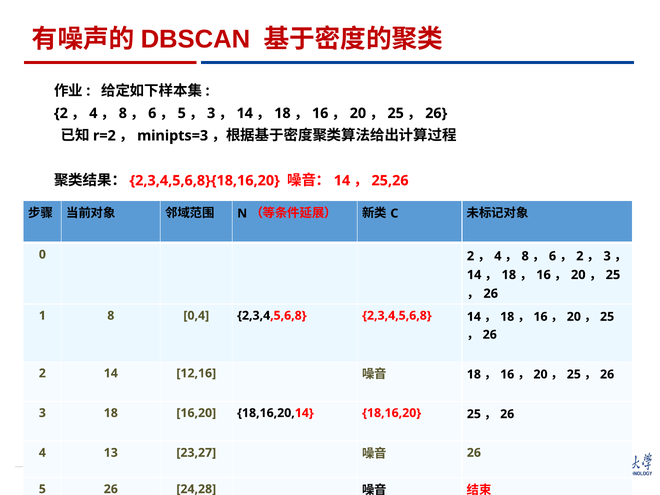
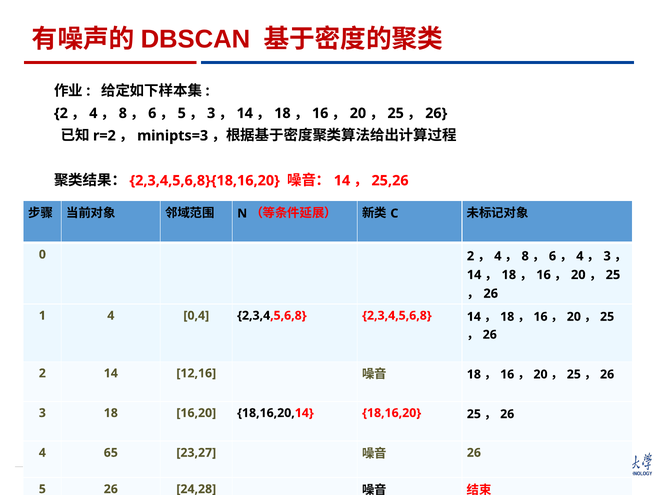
2: 2 -> 4 (580, 256)
1 8: 8 -> 4 (111, 316)
13: 13 -> 65 (111, 453)
